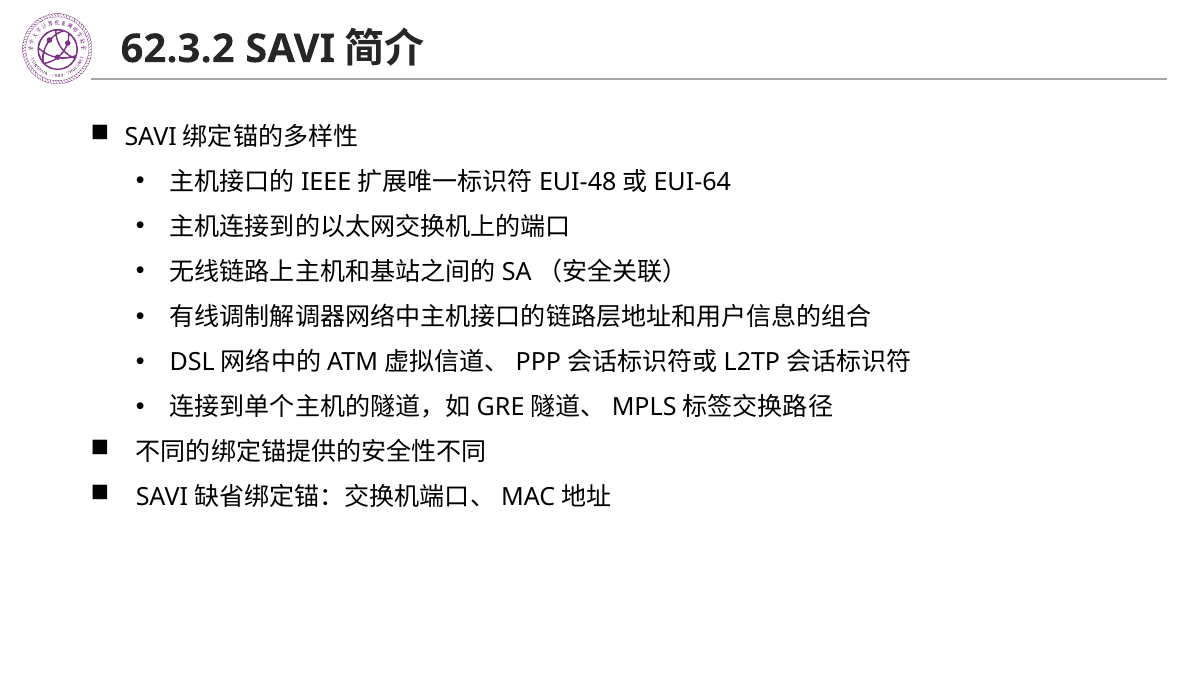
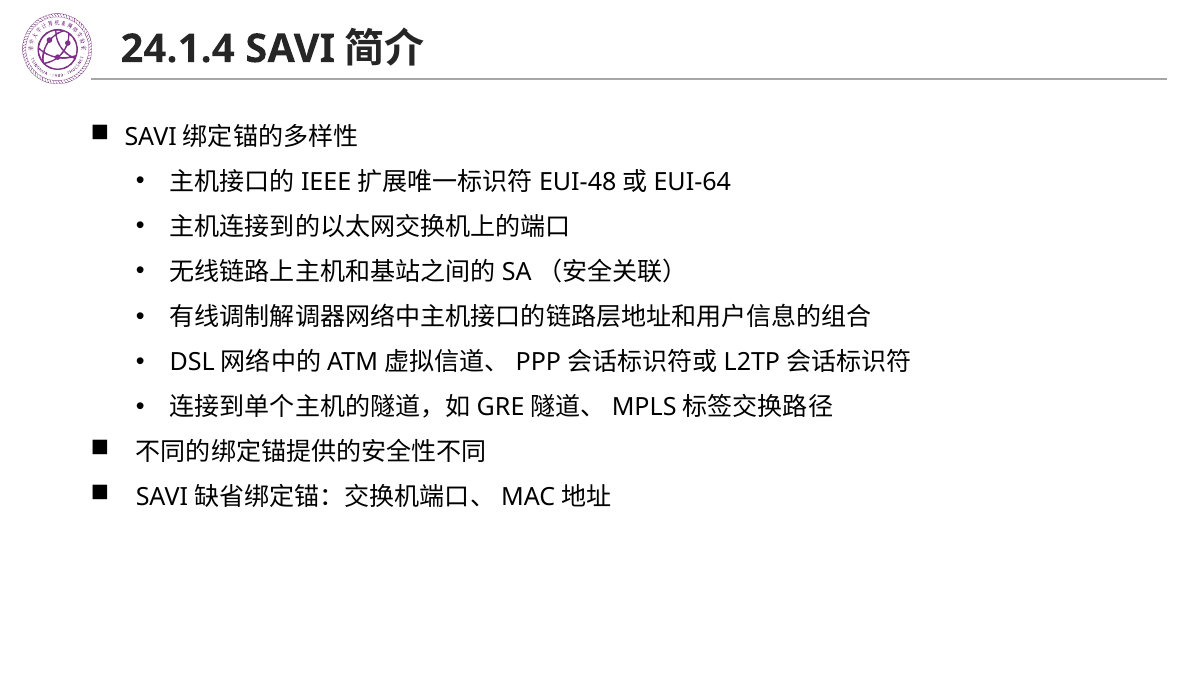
62.3.2: 62.3.2 -> 24.1.4 (178, 49)
